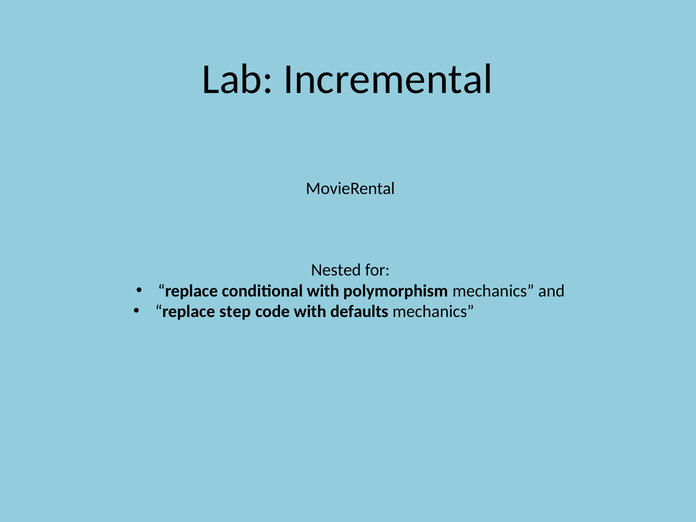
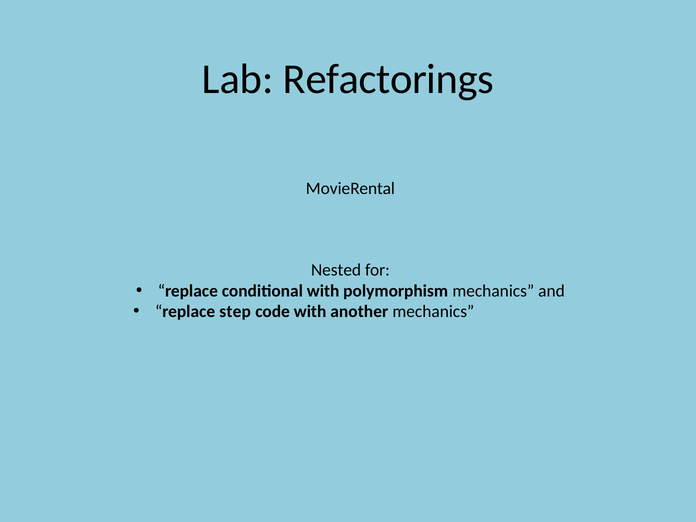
Incremental: Incremental -> Refactorings (388, 79)
defaults: defaults -> another (359, 312)
